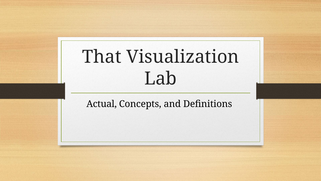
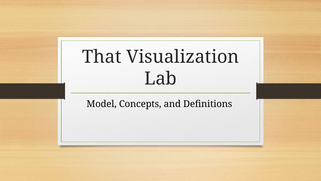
Actual: Actual -> Model (102, 104)
